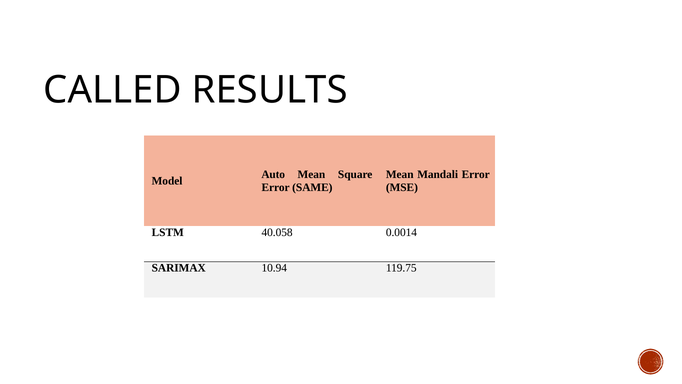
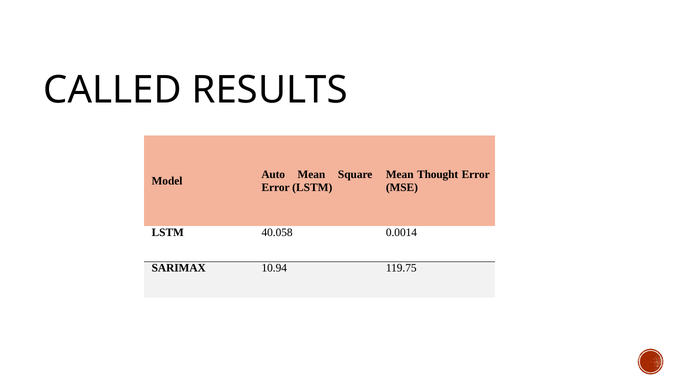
Mandali: Mandali -> Thought (438, 175)
Error SAME: SAME -> LSTM (312, 187)
